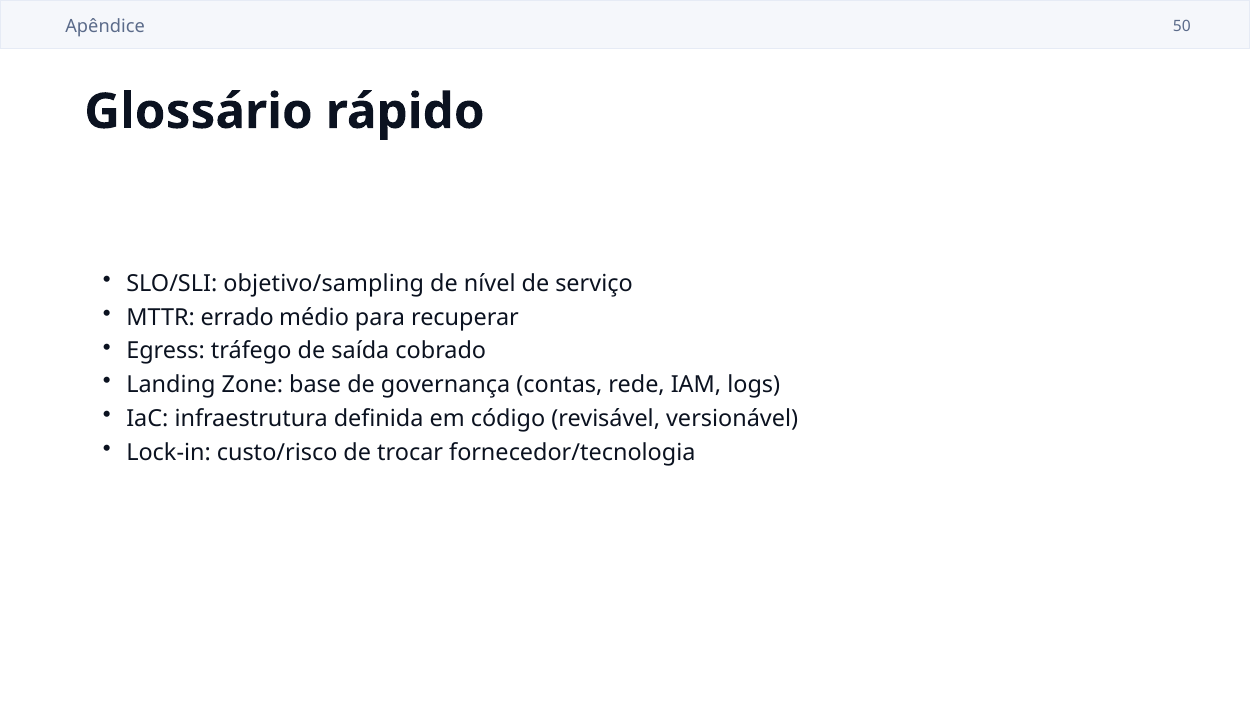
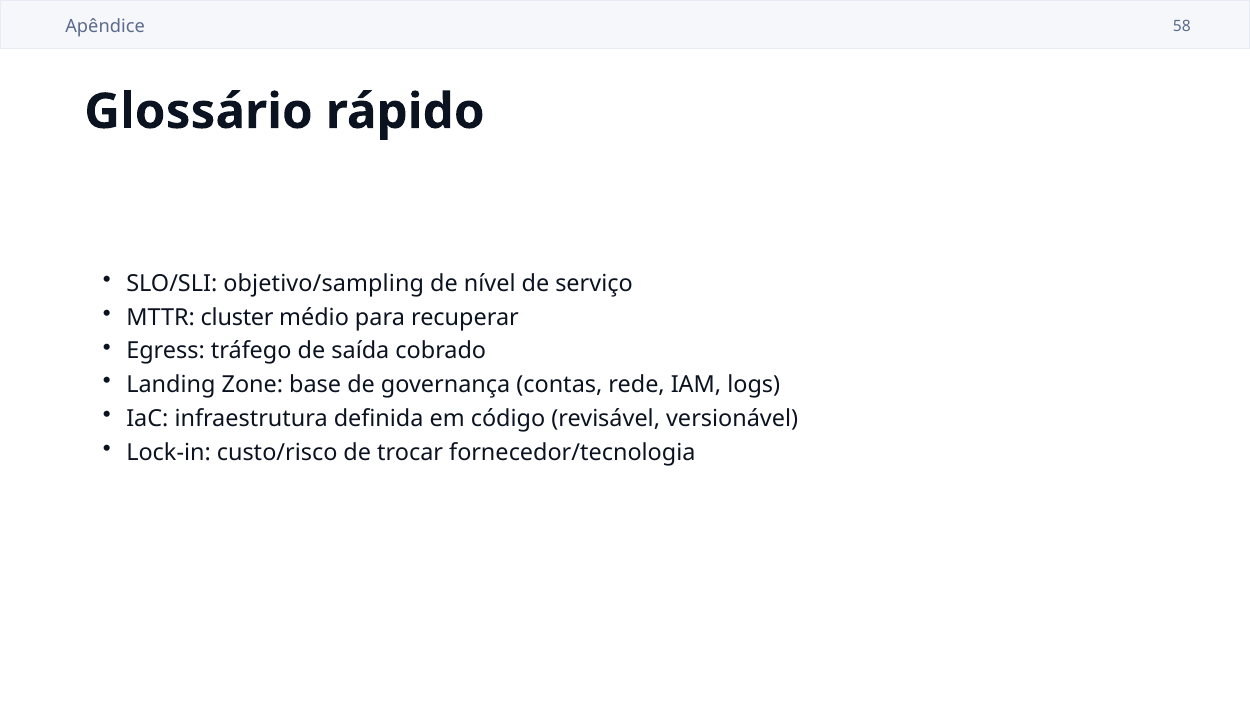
50: 50 -> 58 (1182, 26)
errado: errado -> cluster (237, 317)
